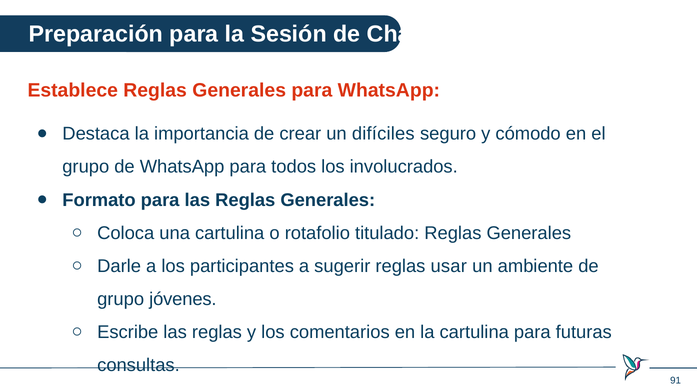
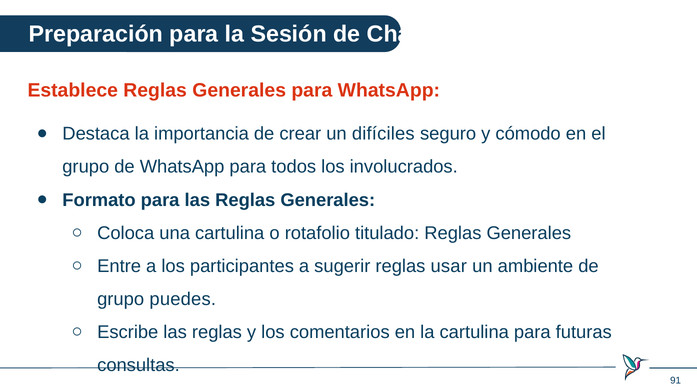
Darle: Darle -> Entre (119, 266)
jóvenes: jóvenes -> puedes (183, 299)
